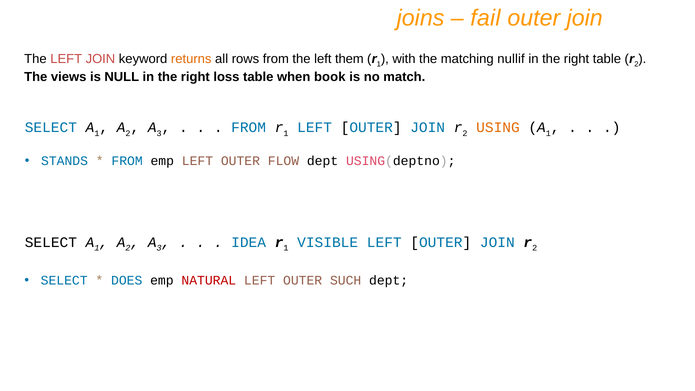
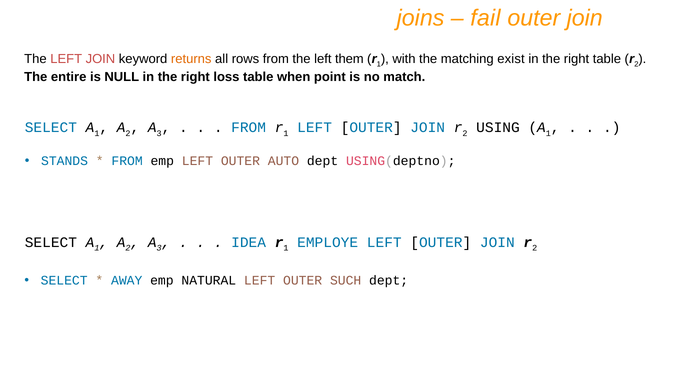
nullif: nullif -> exist (511, 59)
views: views -> entire (69, 77)
book: book -> point (330, 77)
USING colour: orange -> black (498, 128)
FLOW: FLOW -> AUTO (283, 161)
VISIBLE: VISIBLE -> EMPLOYE (328, 242)
DOES: DOES -> AWAY (127, 281)
NATURAL colour: red -> black (209, 281)
